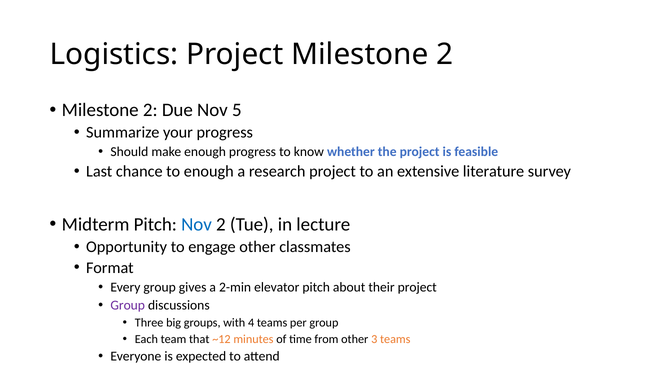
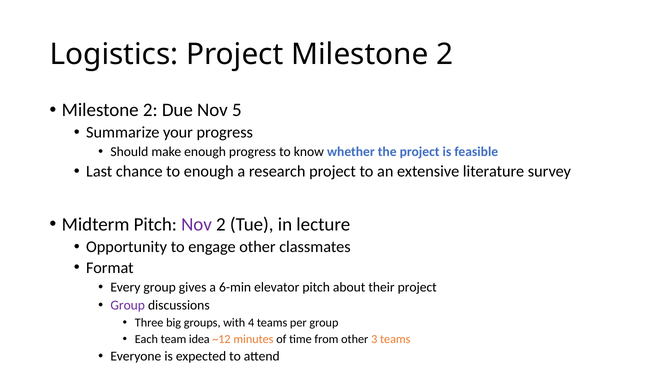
Nov colour: blue -> purple (197, 224)
2-min: 2-min -> 6-min (235, 287)
that: that -> idea (199, 339)
